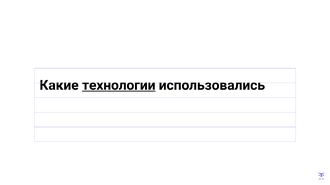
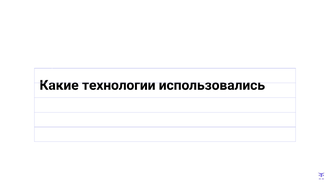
технологии underline: present -> none (119, 86)
